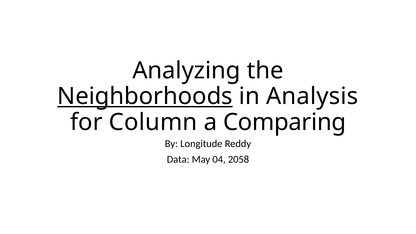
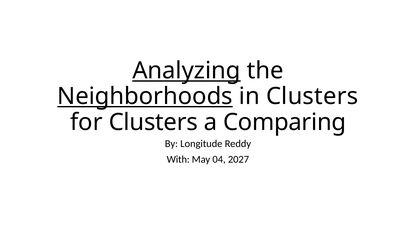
Analyzing underline: none -> present (187, 71)
in Analysis: Analysis -> Clusters (312, 96)
for Column: Column -> Clusters (153, 122)
Data: Data -> With (178, 159)
2058: 2058 -> 2027 (238, 159)
